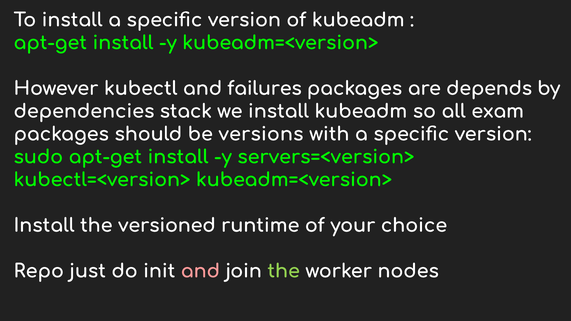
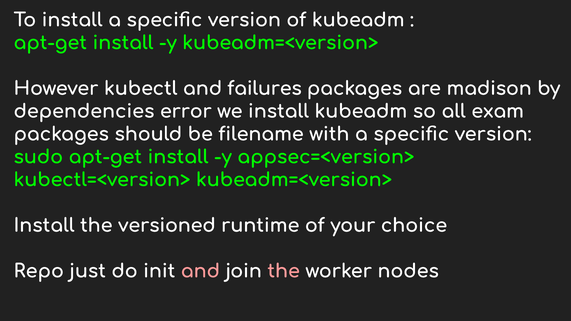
depends: depends -> madison (489, 89)
stack: stack -> error (186, 111)
versions: versions -> filename (261, 134)
servers=<version>: servers=<version> -> appsec=<version> (326, 157)
the colour: light green -> pink (284, 271)
